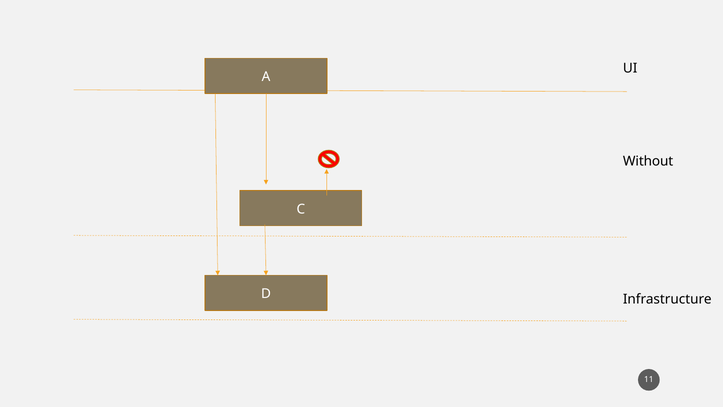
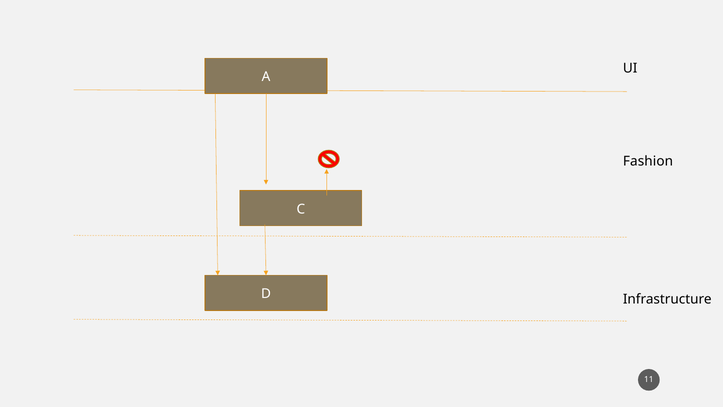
Without: Without -> Fashion (648, 161)
